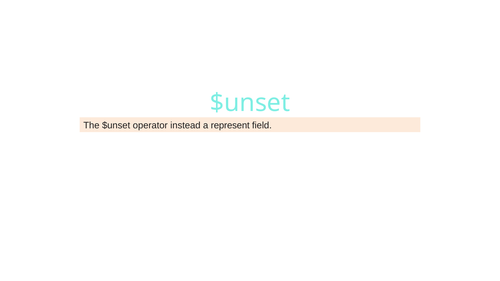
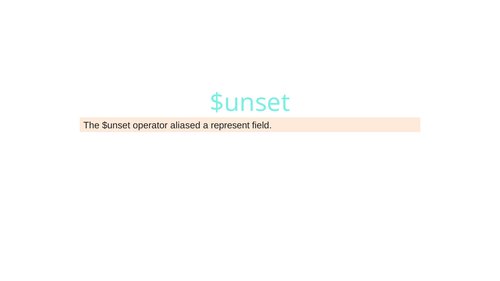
instead: instead -> aliased (185, 126)
